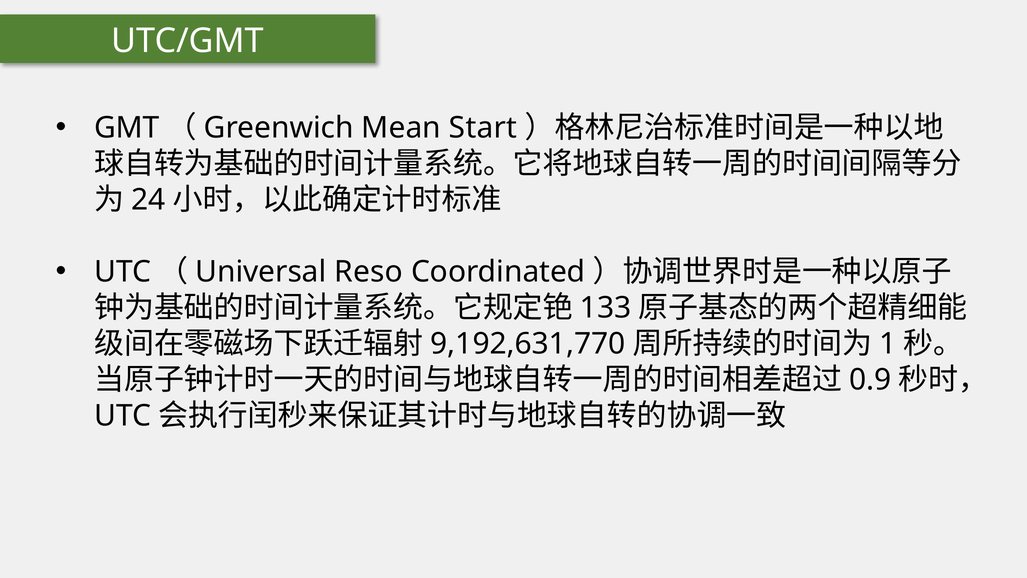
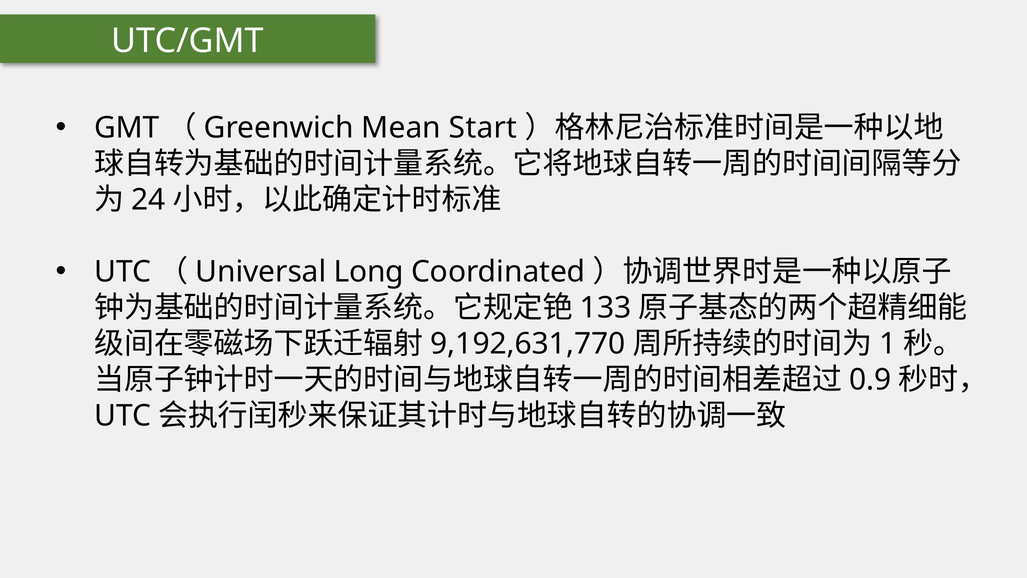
Reso: Reso -> Long (369, 272)
